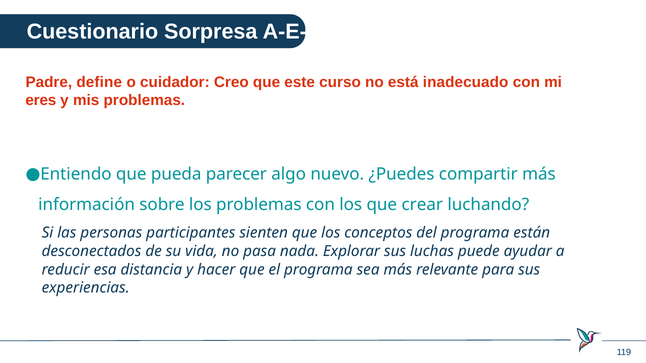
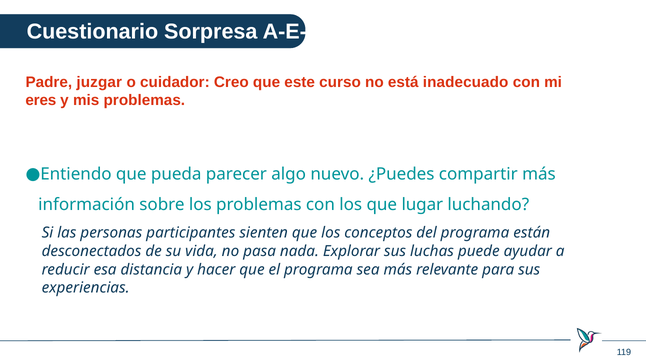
define: define -> juzgar (99, 82)
crear: crear -> lugar (422, 205)
